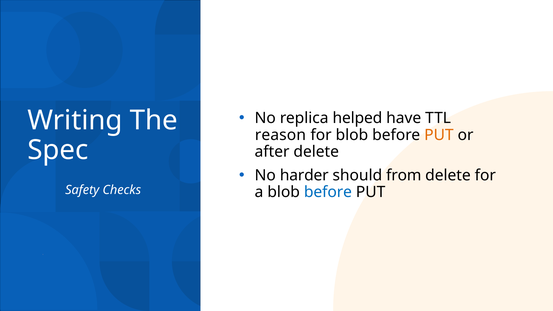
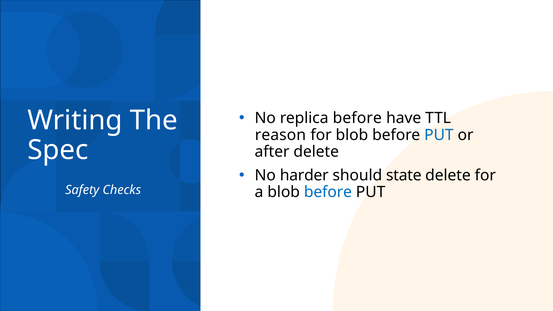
replica helped: helped -> before (357, 118)
PUT colour: orange -> blue (439, 135)
from: from -> state (404, 175)
